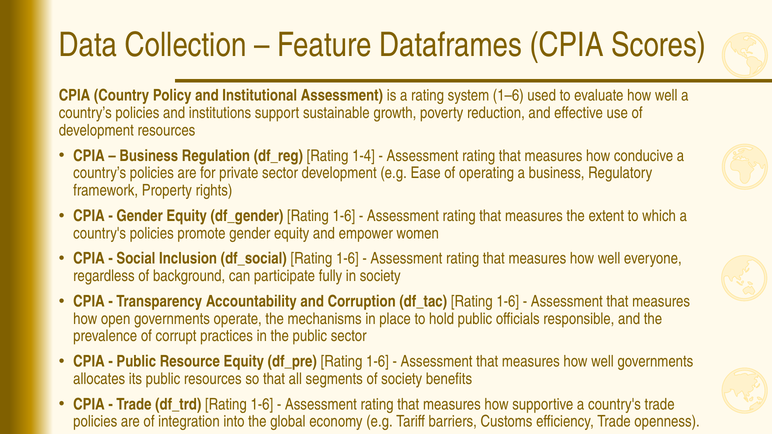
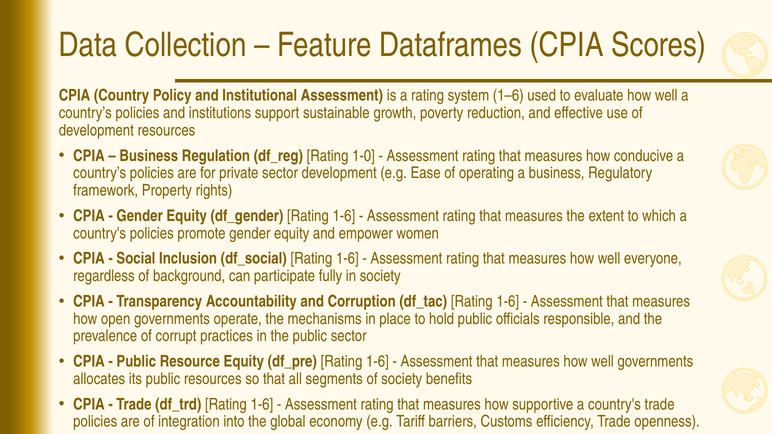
1-4: 1-4 -> 1-0 (364, 156)
